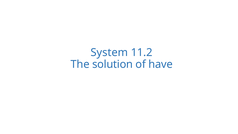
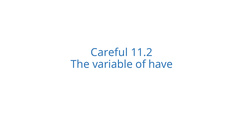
System: System -> Careful (109, 52)
solution: solution -> variable (113, 64)
